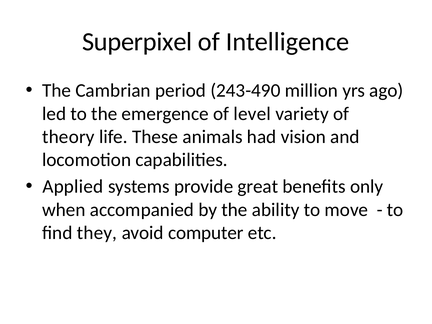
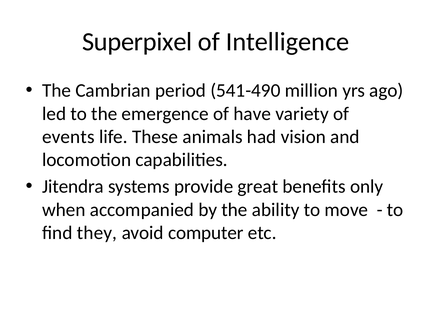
243-490: 243-490 -> 541-490 (245, 91)
level: level -> have (252, 114)
theory: theory -> events (68, 137)
Applied: Applied -> Jitendra (73, 187)
